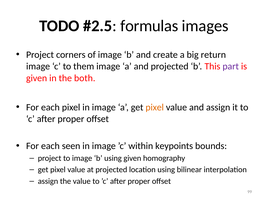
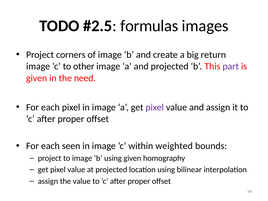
them: them -> other (84, 66)
both: both -> need (85, 78)
pixel colour: orange -> purple (155, 107)
keypoints: keypoints -> weighted (174, 146)
